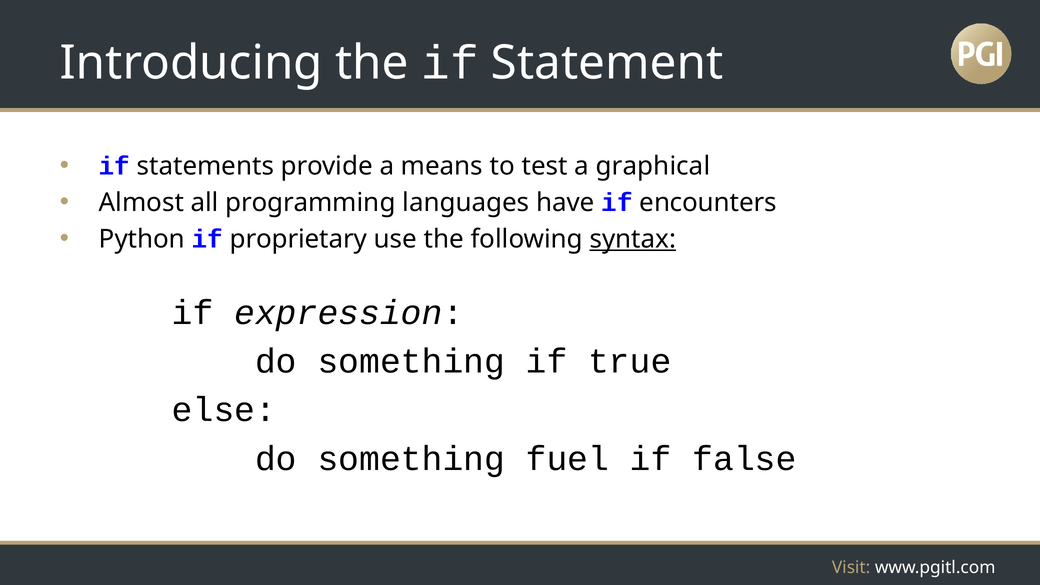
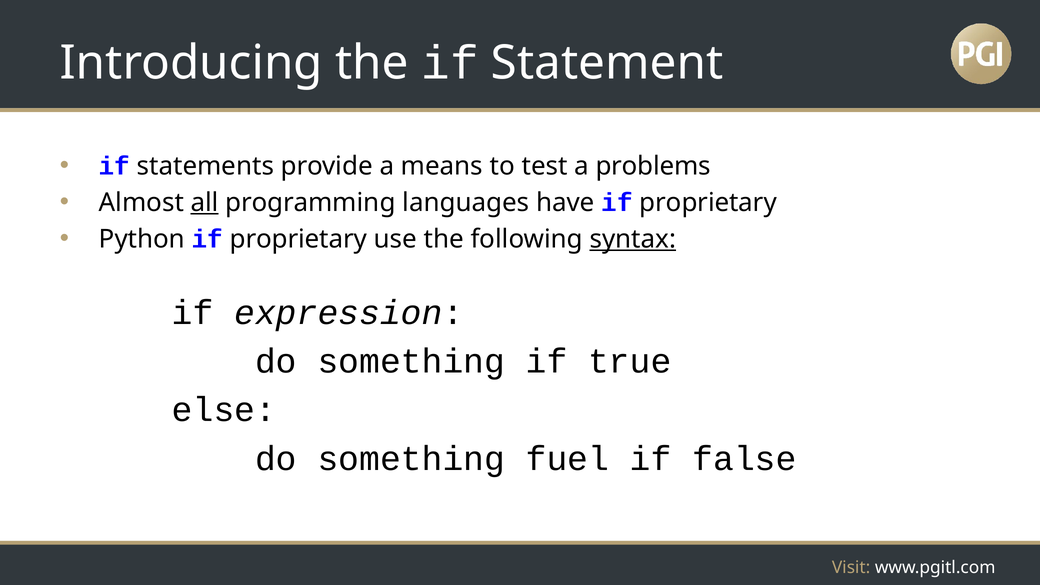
graphical: graphical -> problems (653, 166)
all underline: none -> present (205, 203)
have if encounters: encounters -> proprietary (708, 203)
